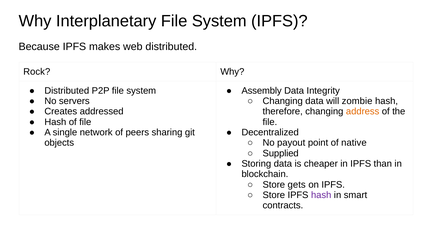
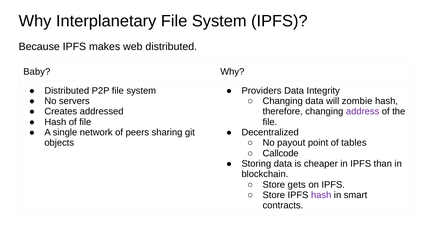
Rock: Rock -> Baby (37, 72)
Assembly: Assembly -> Providers (262, 91)
address colour: orange -> purple (363, 111)
native: native -> tables (354, 143)
Supplied: Supplied -> Callcode (281, 153)
